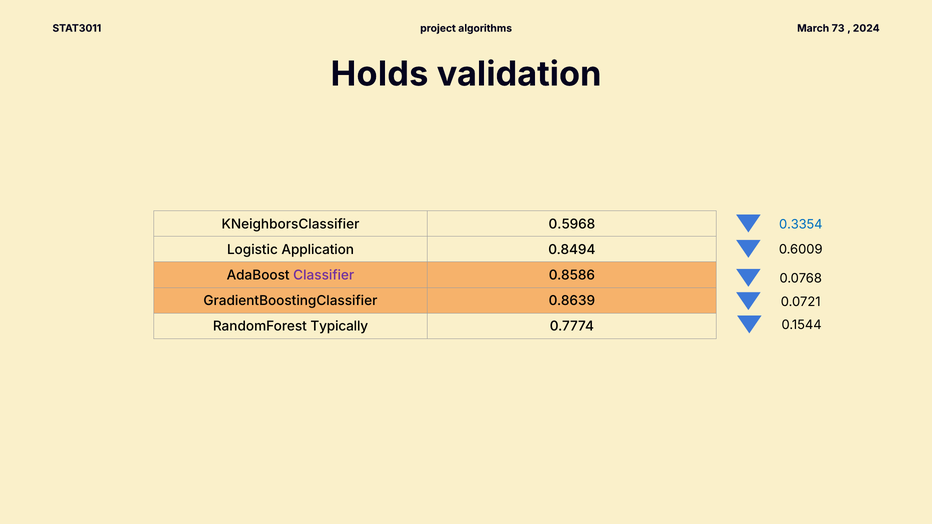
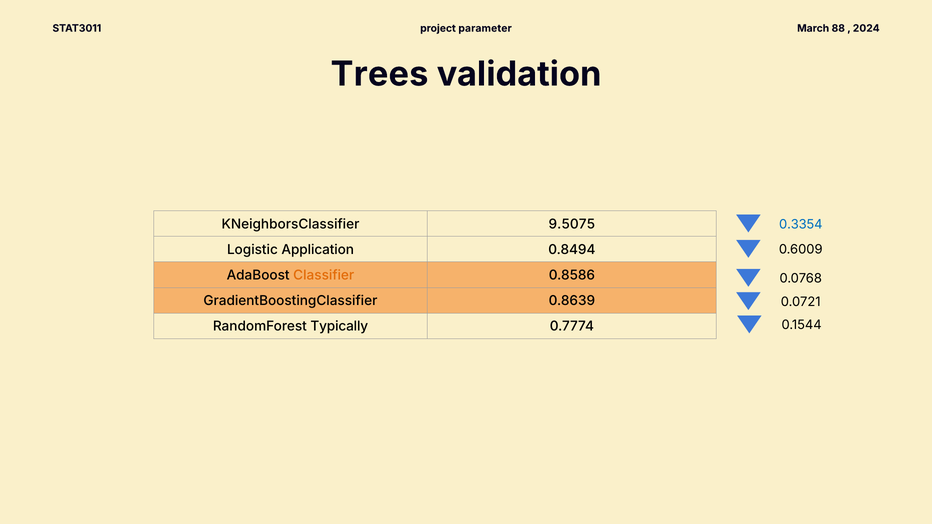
algorithms: algorithms -> parameter (485, 28)
73: 73 -> 88 (838, 28)
Holds: Holds -> Trees (379, 74)
0.5968: 0.5968 -> 9.5075 (572, 224)
Classifier colour: purple -> orange (324, 275)
